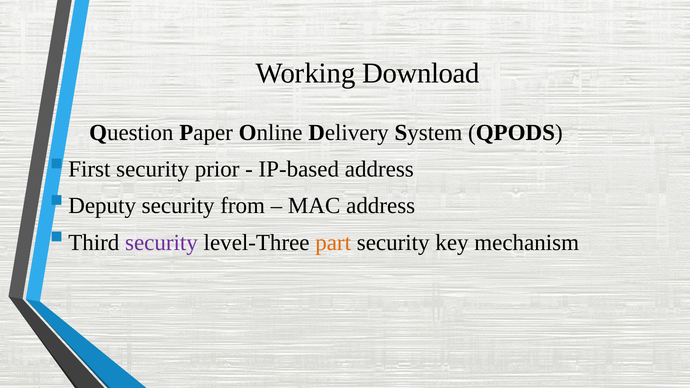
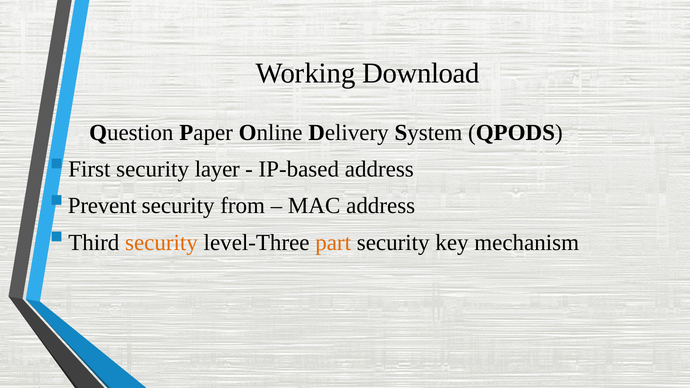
prior: prior -> layer (217, 169)
Deputy: Deputy -> Prevent (102, 206)
security colour: purple -> orange (161, 242)
